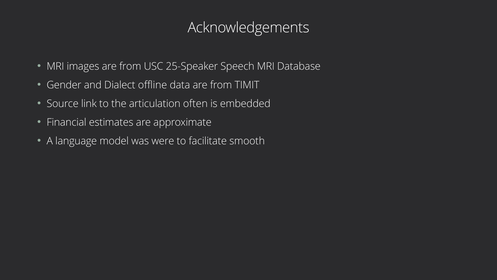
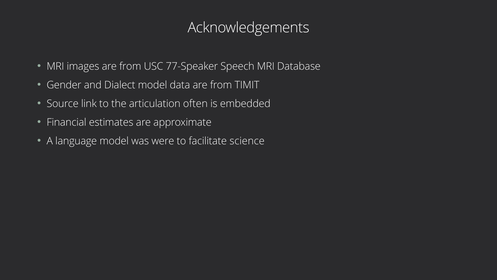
25-Speaker: 25-Speaker -> 77-Speaker (192, 66)
Dialect offline: offline -> model (153, 85)
smooth: smooth -> science (247, 141)
